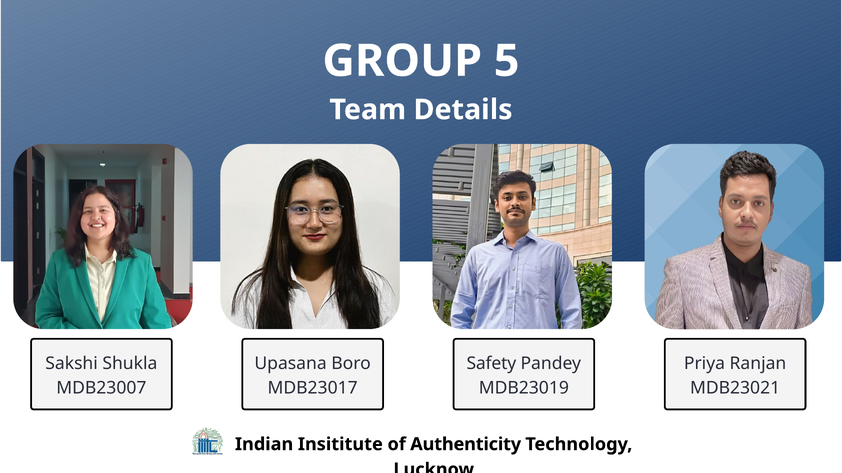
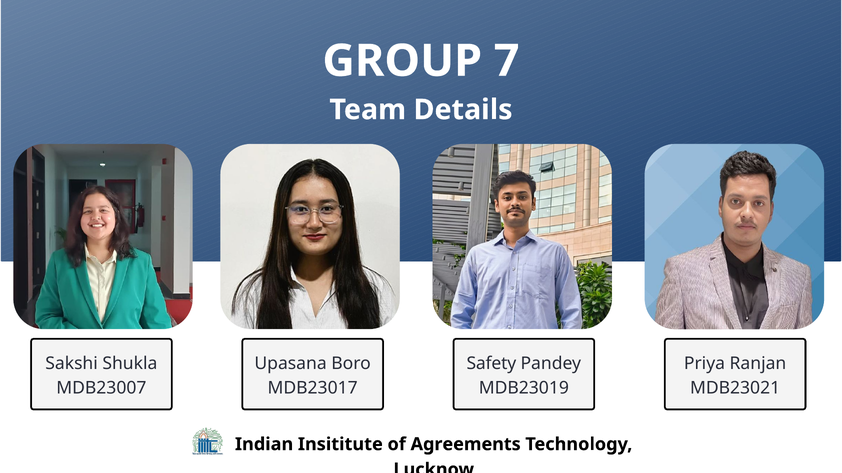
5: 5 -> 7 (507, 61)
Authenticity: Authenticity -> Agreements (466, 445)
